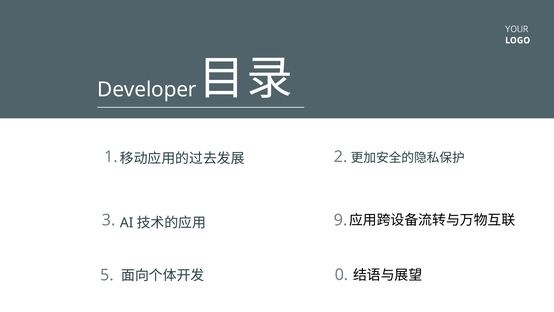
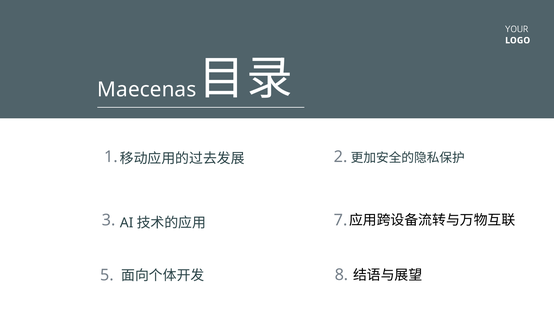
Developer: Developer -> Maecenas (147, 90)
9: 9 -> 7 (341, 220)
0: 0 -> 8 (341, 274)
